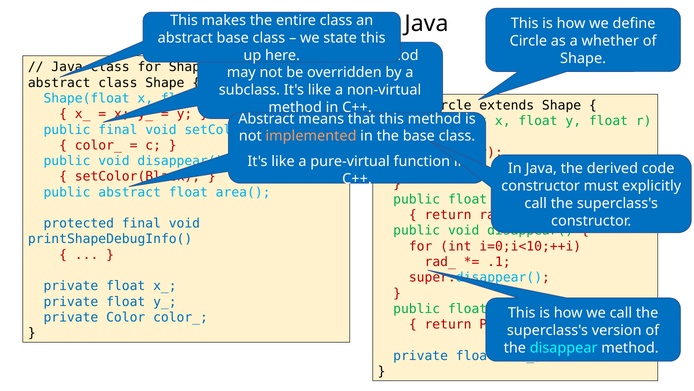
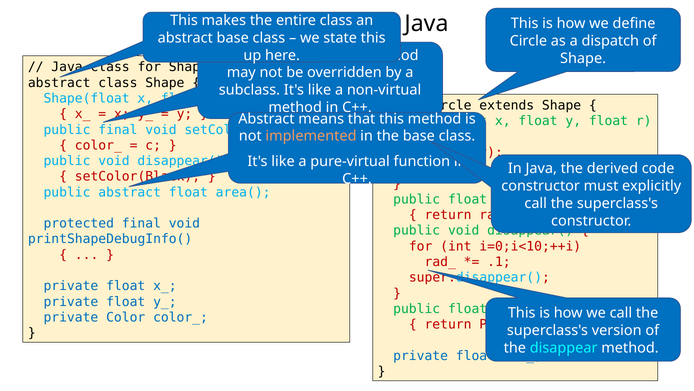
whether: whether -> dispatch (610, 41)
